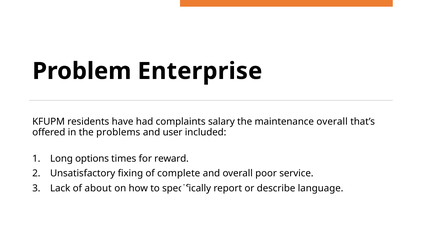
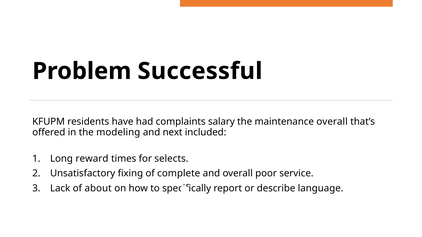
Enterprise: Enterprise -> Successful (200, 71)
problems: problems -> modeling (118, 132)
user: user -> next (173, 132)
options: options -> reward (92, 159)
reward: reward -> selects (171, 159)
